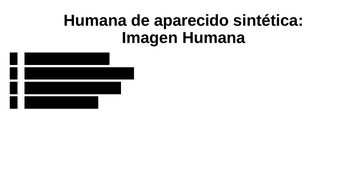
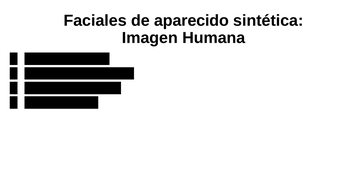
Humana: Humana -> Faciales (95, 21)
